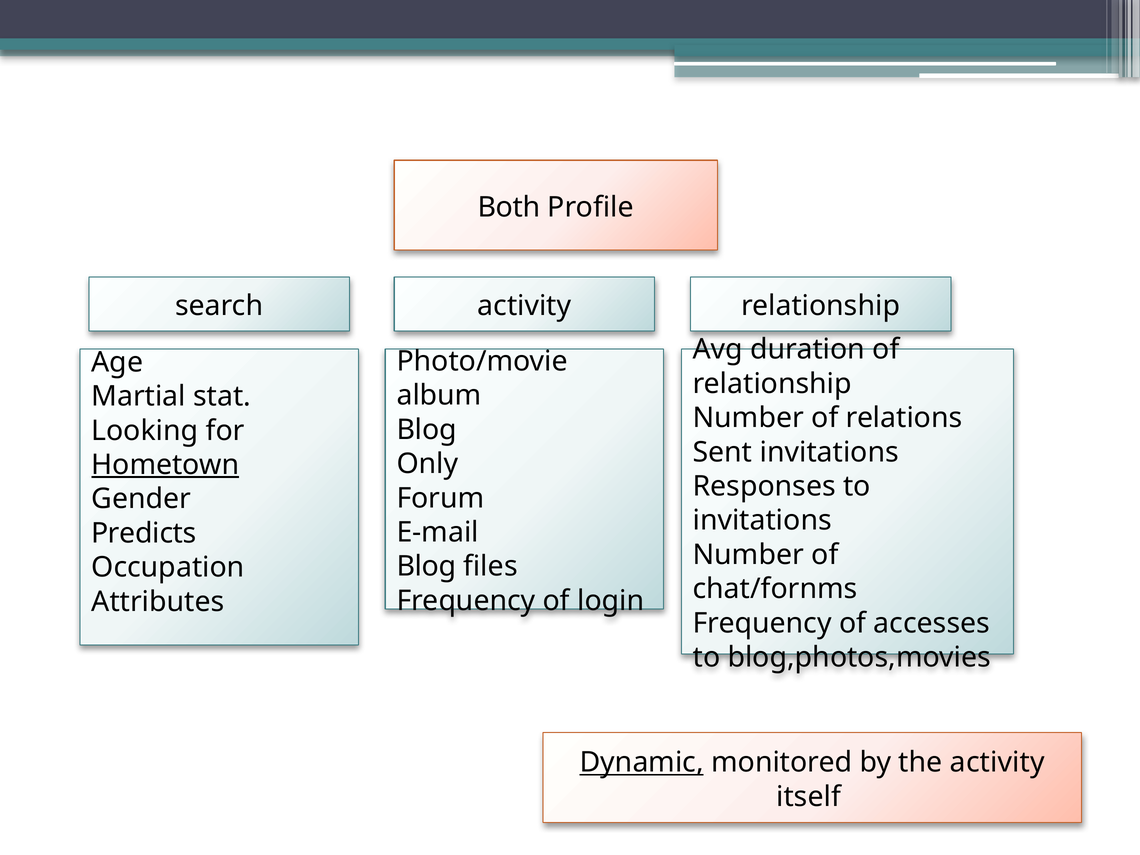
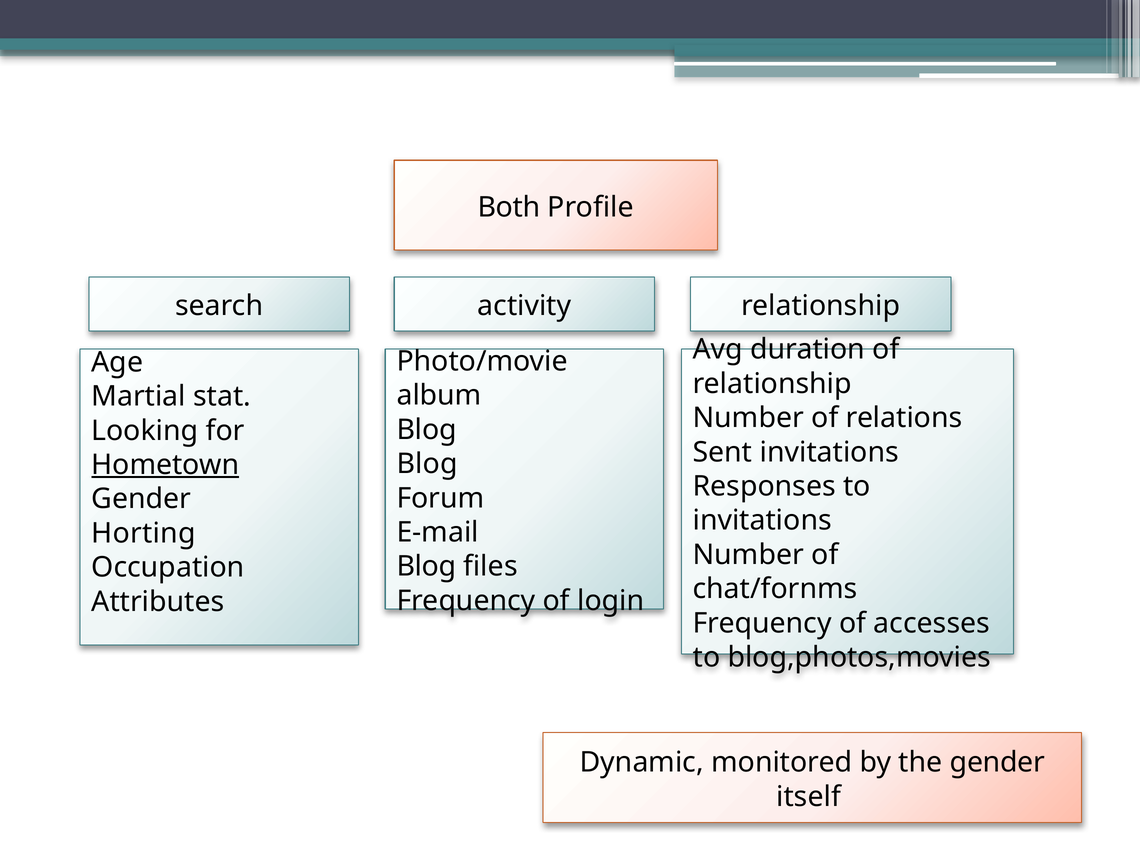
Only: Only -> Blog (427, 464)
Predicts: Predicts -> Horting (144, 533)
Dynamic underline: present -> none (642, 762)
the activity: activity -> gender (997, 762)
